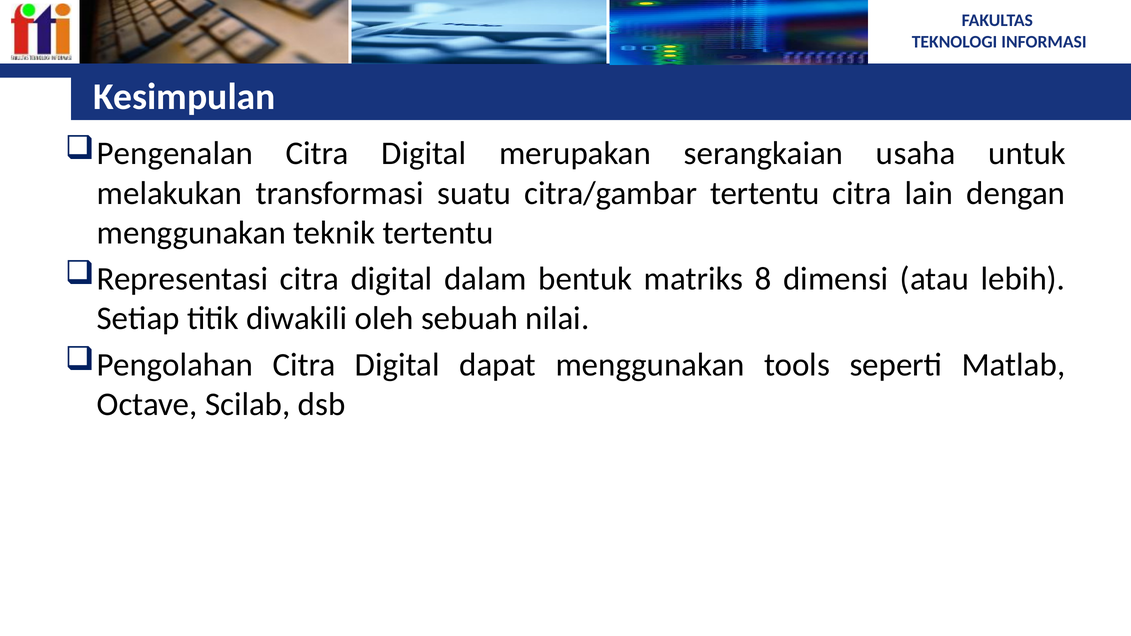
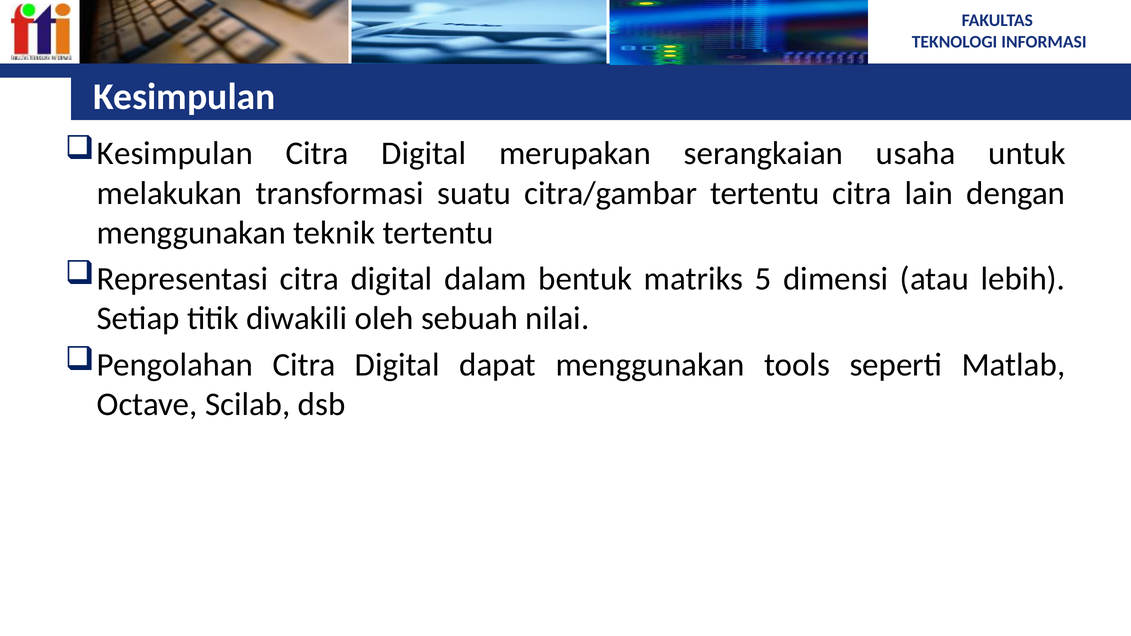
Pengenalan: Pengenalan -> Kesimpulan (175, 154)
8: 8 -> 5 (763, 279)
